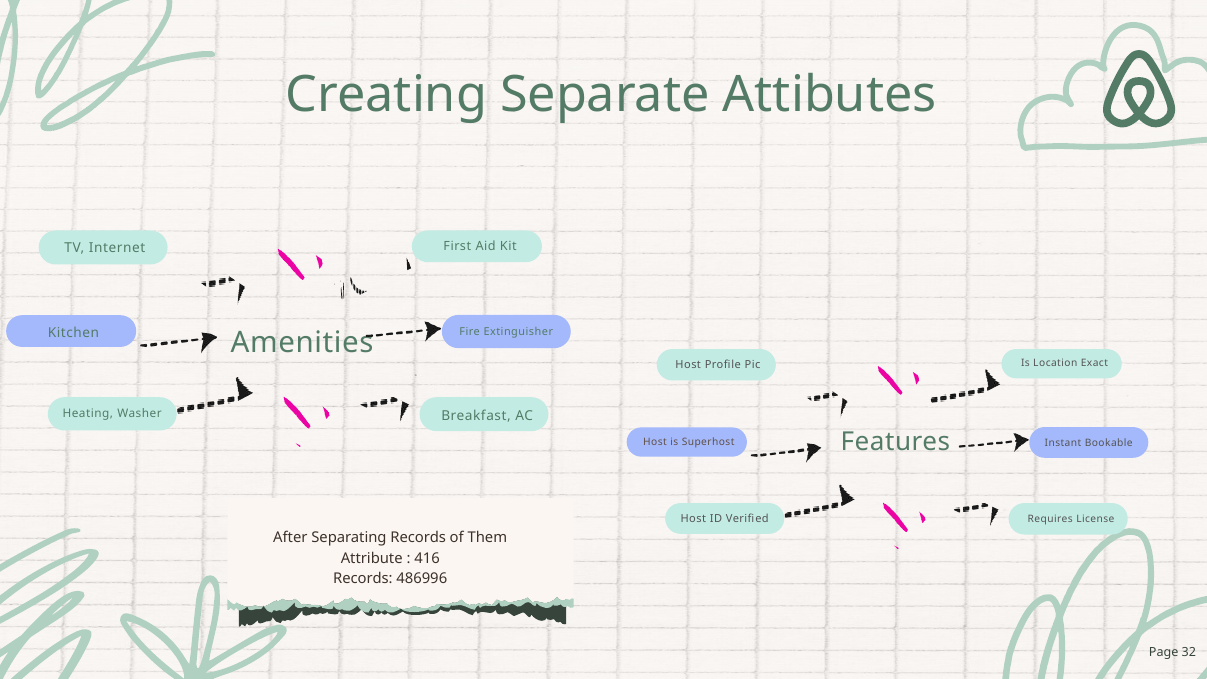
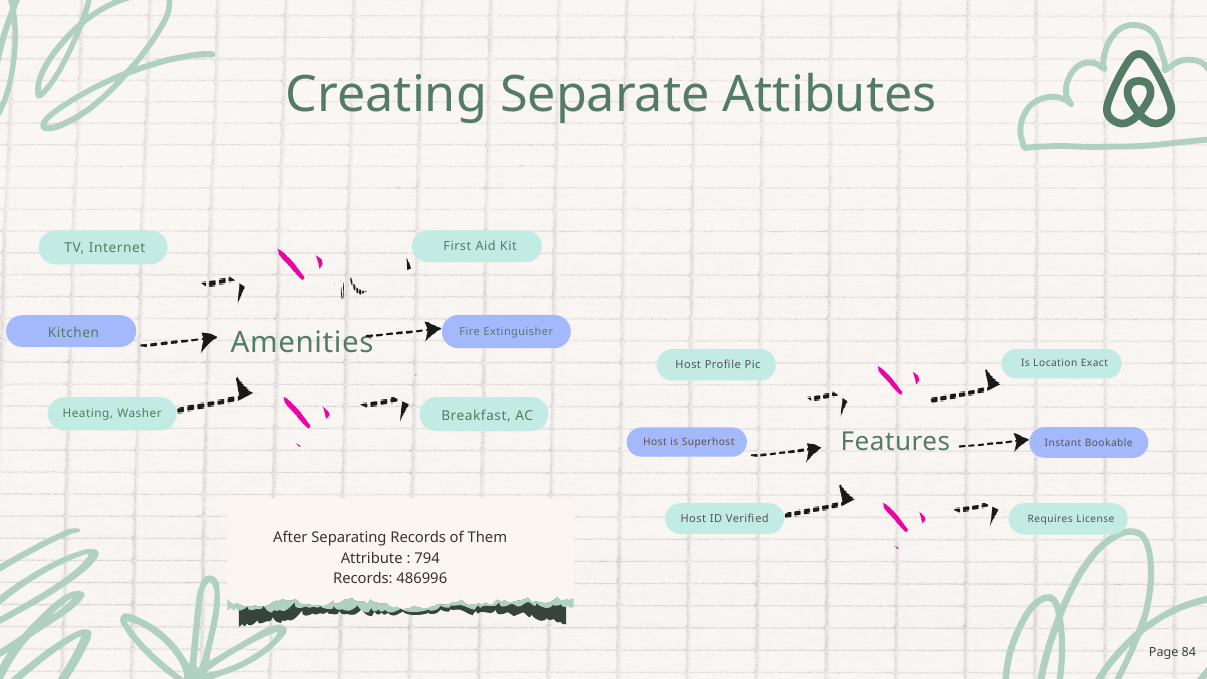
416: 416 -> 794 (427, 558)
32: 32 -> 84 (1189, 653)
